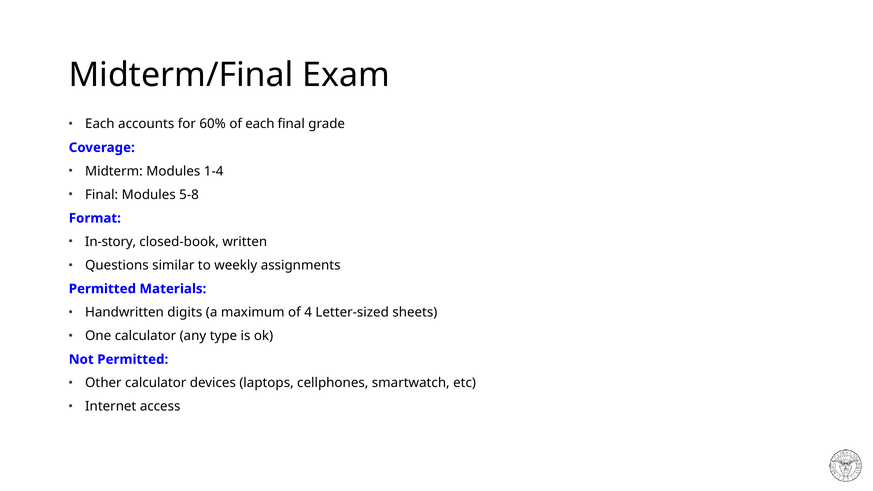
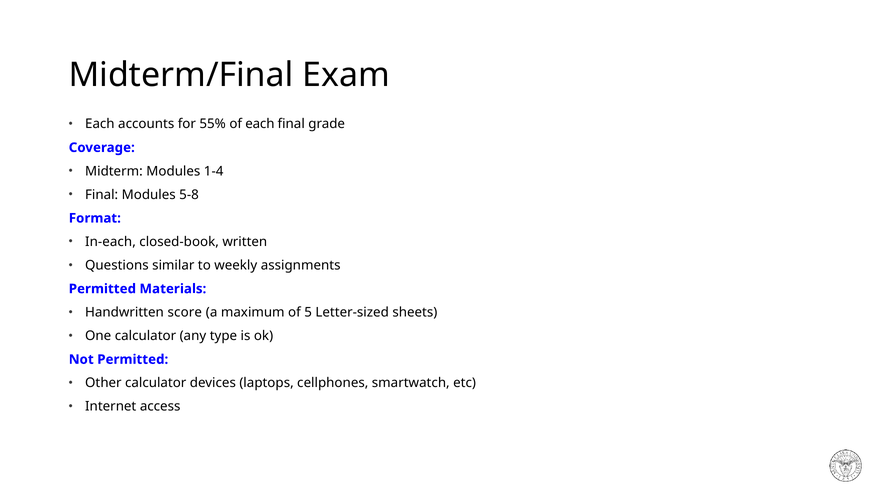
60%: 60% -> 55% (213, 124)
In-story: In-story -> In-each (110, 242)
digits: digits -> score (185, 312)
4: 4 -> 5 (308, 312)
